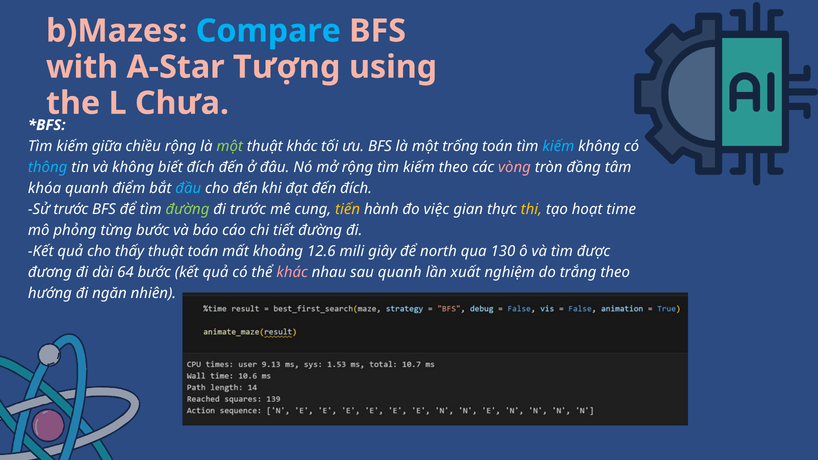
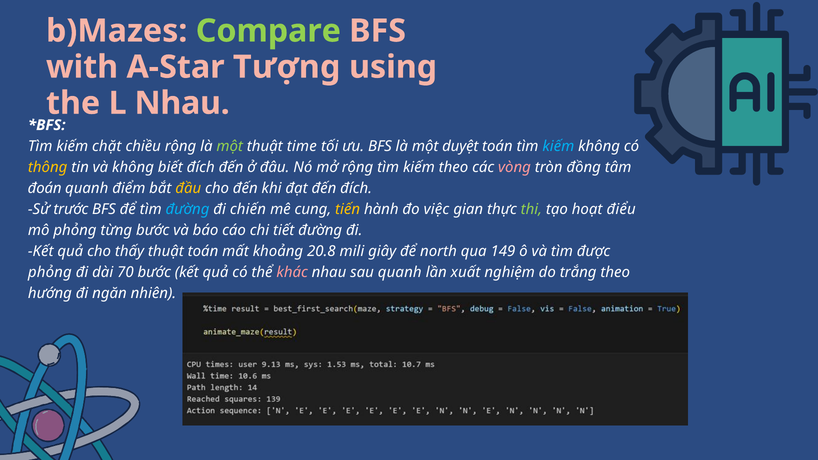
Compare colour: light blue -> light green (268, 31)
L Chưa: Chưa -> Nhau (182, 103)
giữa: giữa -> chặt (107, 146)
thuật khác: khác -> time (302, 146)
trống: trống -> duyệt (460, 146)
thông colour: light blue -> yellow (48, 167)
khóa: khóa -> đoán (45, 188)
đầu colour: light blue -> yellow (188, 188)
đường colour: light green -> light blue (188, 209)
đi trước: trước -> chiến (248, 209)
thi colour: yellow -> light green (531, 209)
time: time -> điểu (621, 209)
12.6: 12.6 -> 20.8 (321, 251)
130: 130 -> 149 (503, 251)
đương: đương -> phỏng (50, 272)
64: 64 -> 70 (125, 272)
